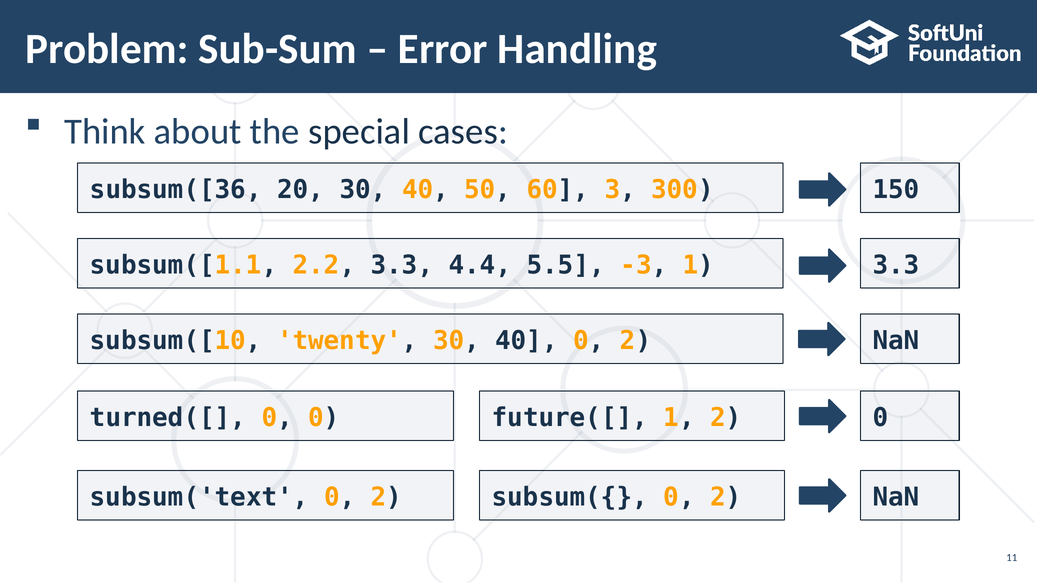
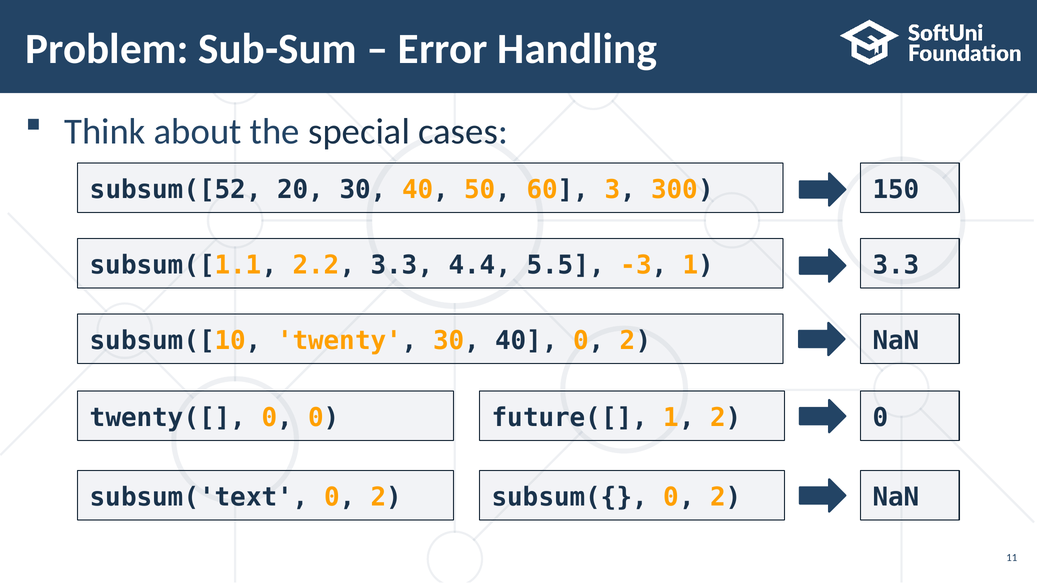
subsum([36: subsum([36 -> subsum([52 (176, 190)
turned([: turned([ -> twenty([ (168, 418)
